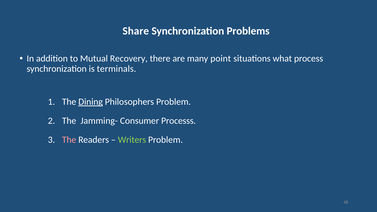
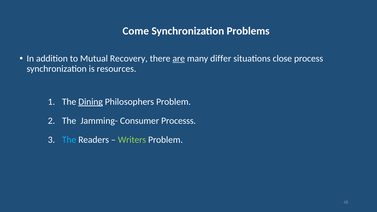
Share: Share -> Come (136, 31)
are underline: none -> present (179, 59)
point: point -> differ (221, 59)
what: what -> close (282, 59)
terminals: terminals -> resources (117, 69)
The colour: pink -> light blue (69, 140)
